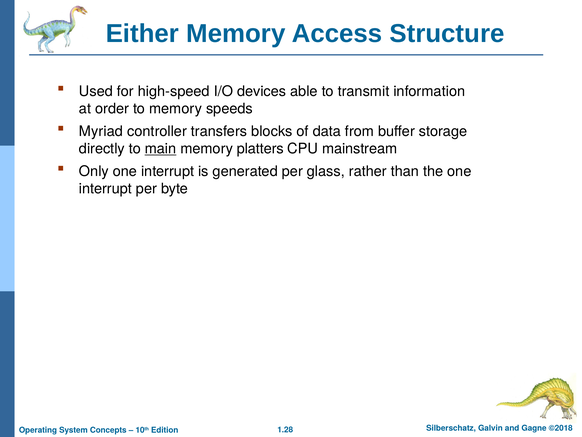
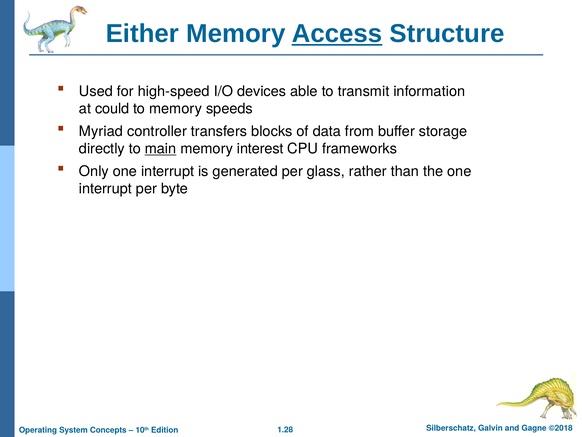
Access underline: none -> present (337, 34)
order: order -> could (112, 109)
platters: platters -> interest (260, 149)
mainstream: mainstream -> frameworks (360, 149)
